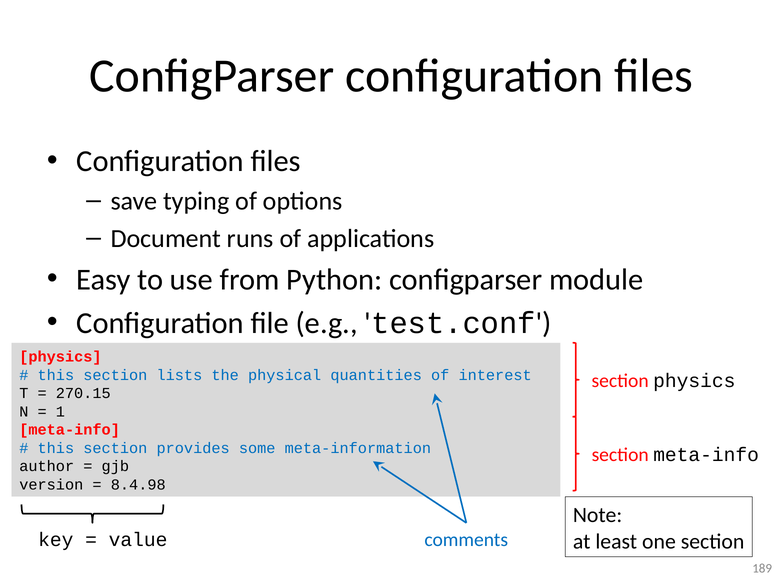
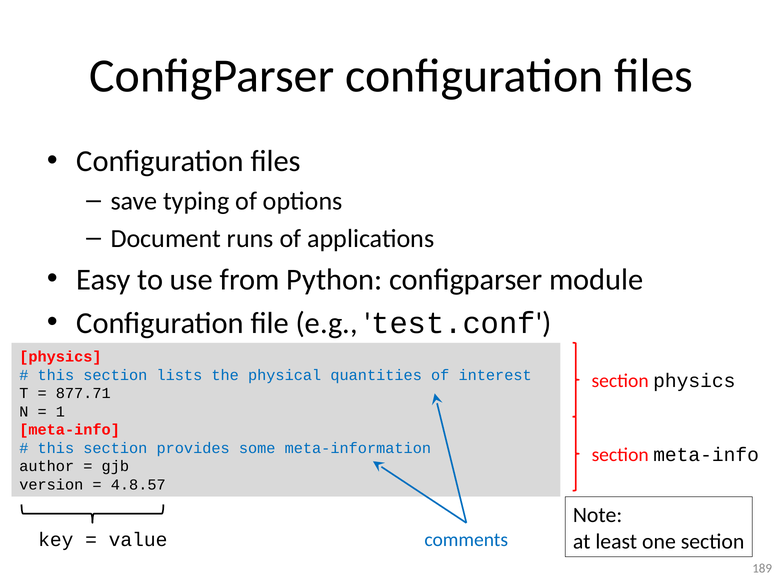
270.15: 270.15 -> 877.71 (83, 394)
8.4.98: 8.4.98 -> 4.8.57 (138, 485)
